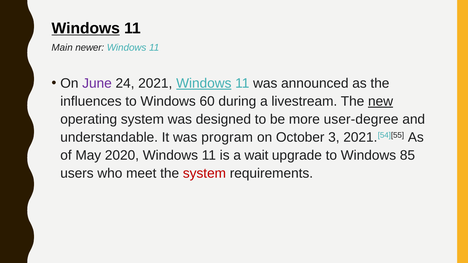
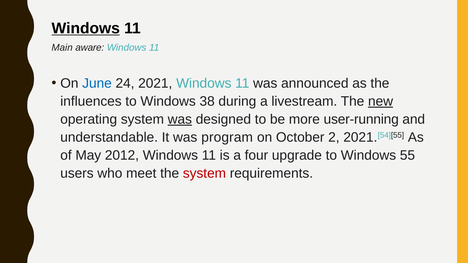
newer: newer -> aware (90, 48)
June colour: purple -> blue (97, 83)
Windows underline: present -> none (204, 83)
60: 60 -> 38 (207, 101)
was underline: none -> present (180, 119)
user-degree: user-degree -> user-running (361, 119)
3: 3 -> 2 (334, 137)
2020: 2020 -> 2012 (122, 155)
wait: wait -> four (256, 155)
85: 85 -> 55 (407, 155)
